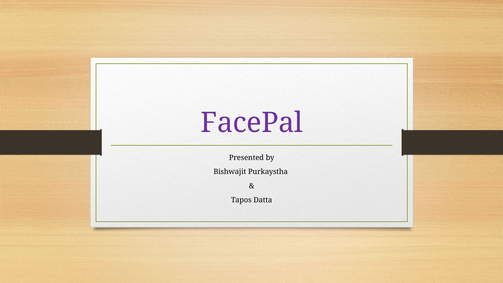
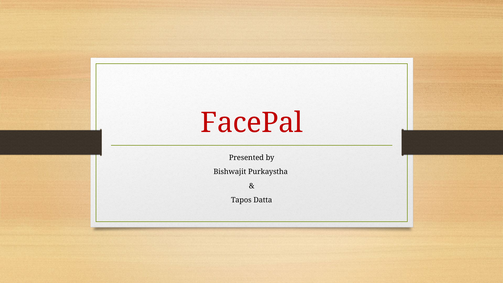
FacePal colour: purple -> red (252, 123)
